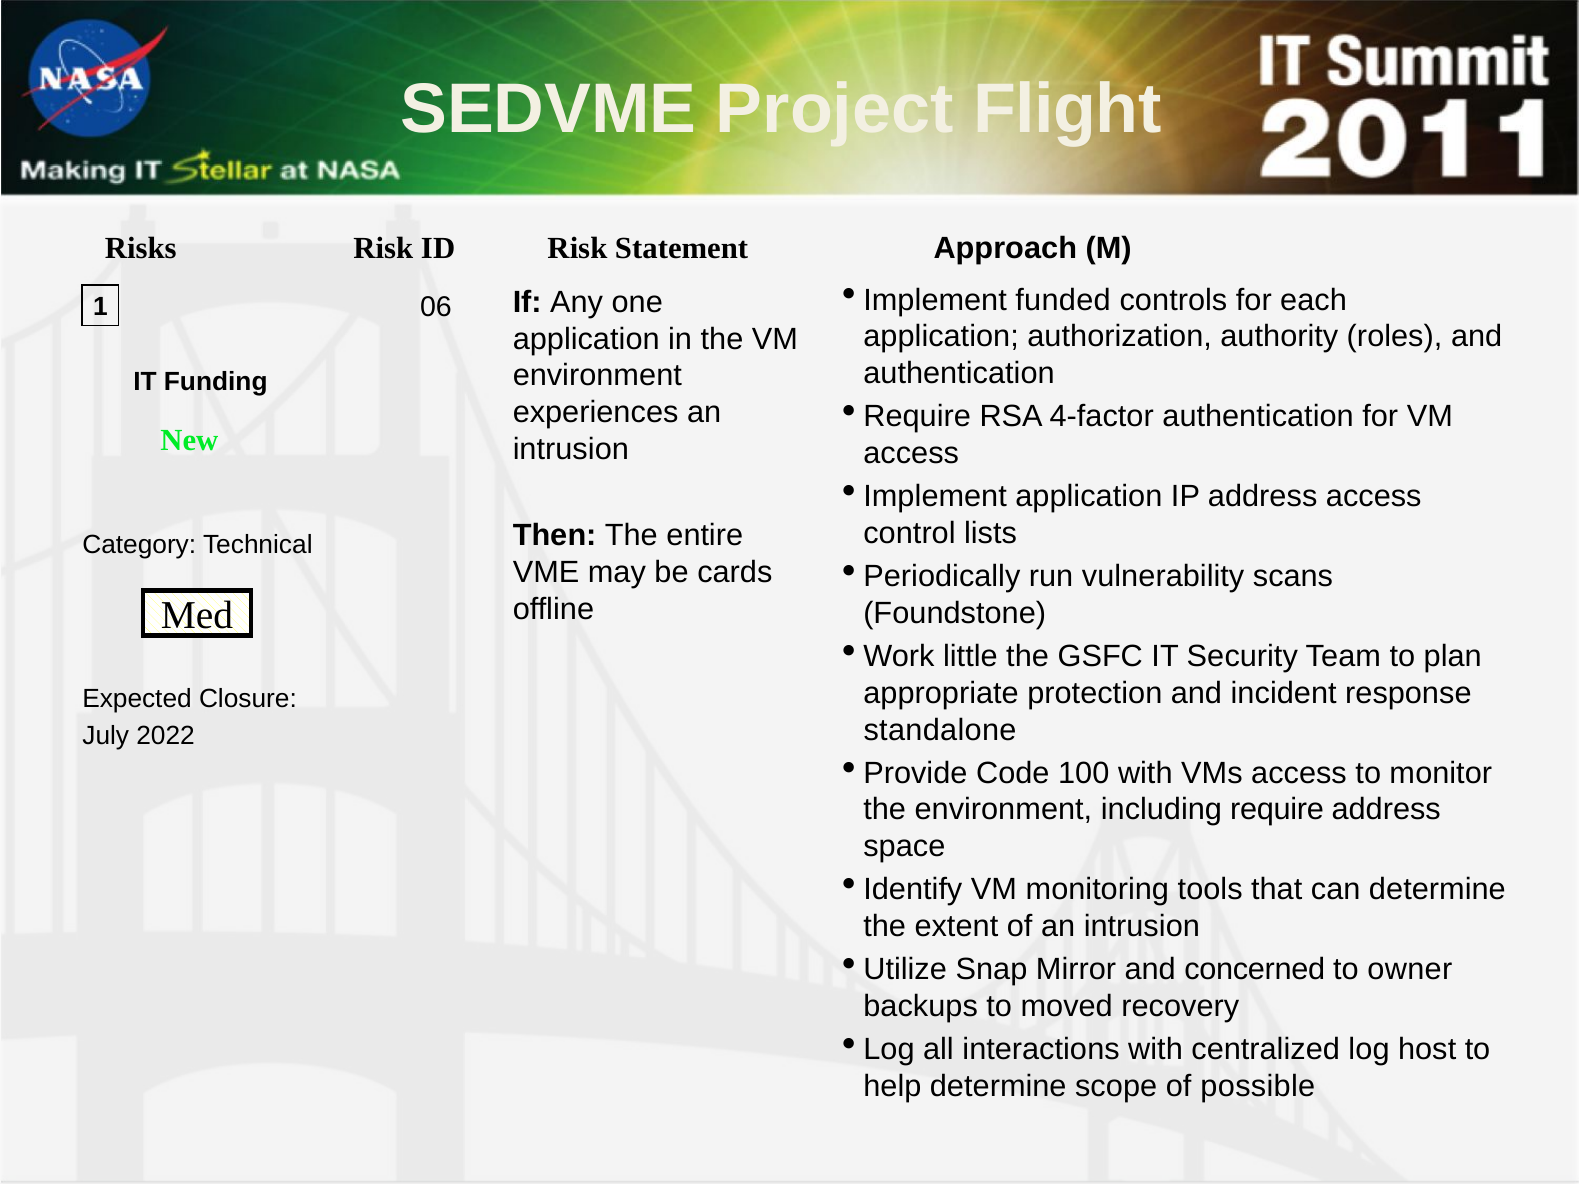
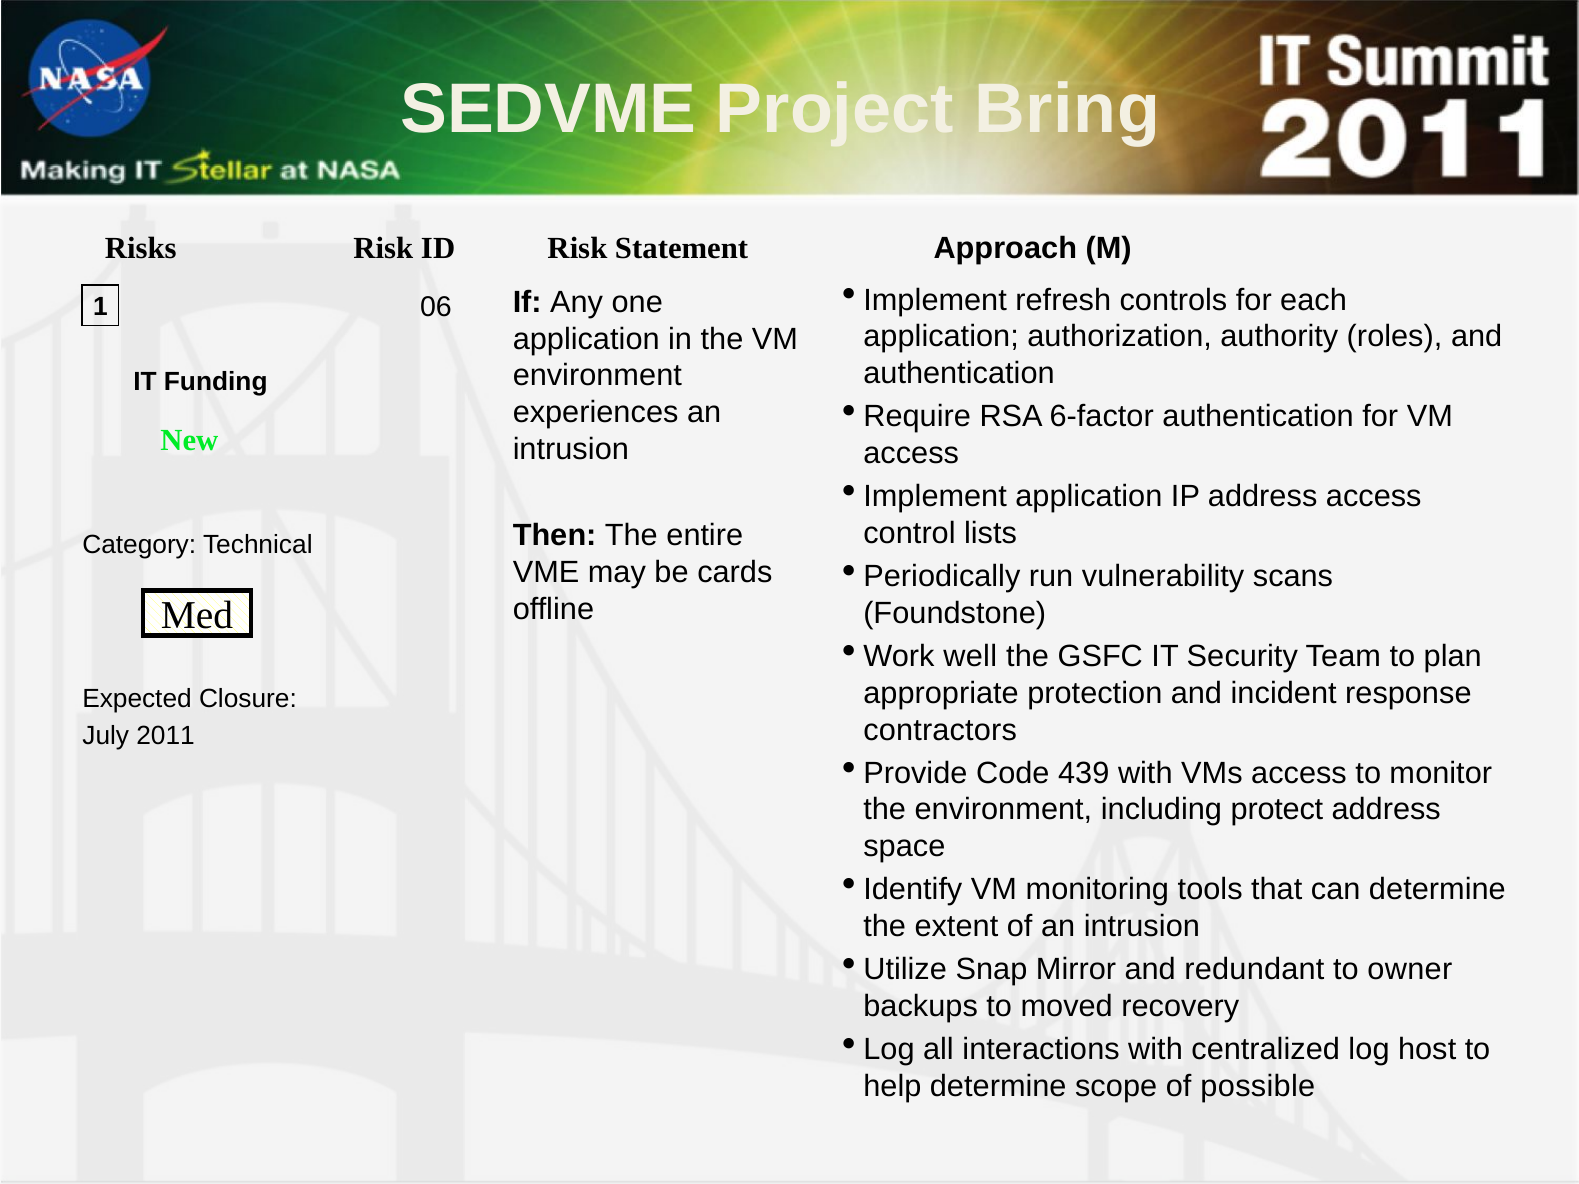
Flight: Flight -> Bring (1067, 110)
funded: funded -> refresh (1063, 300)
4-factor: 4-factor -> 6-factor (1102, 417)
little: little -> well (970, 656)
standalone: standalone -> contractors (940, 730)
2022: 2022 -> 2011 (166, 736)
100: 100 -> 439 (1084, 773)
require: require -> protect (1277, 810)
concerned: concerned -> redundant (1254, 970)
